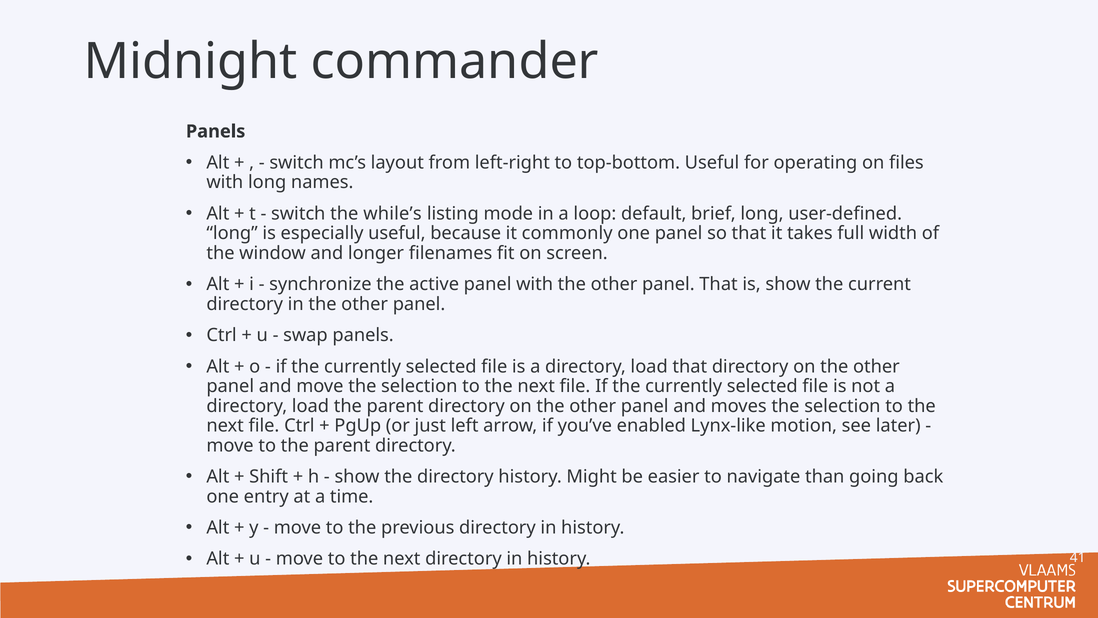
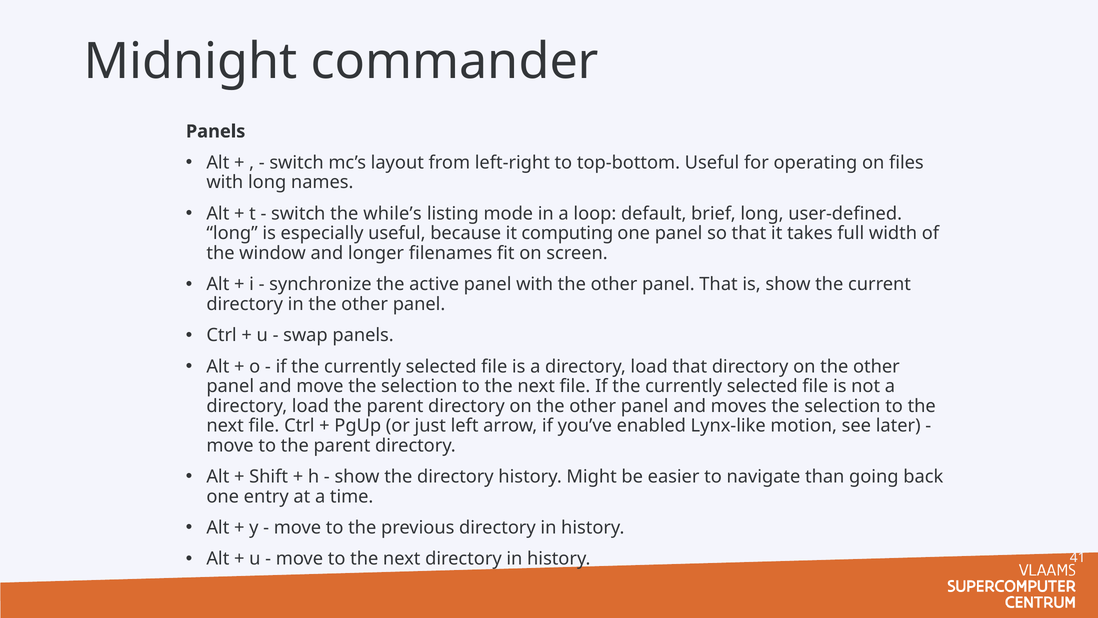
commonly: commonly -> computing (567, 233)
